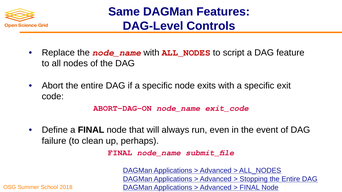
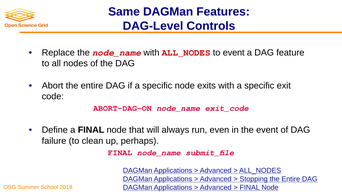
to script: script -> event (234, 53)
